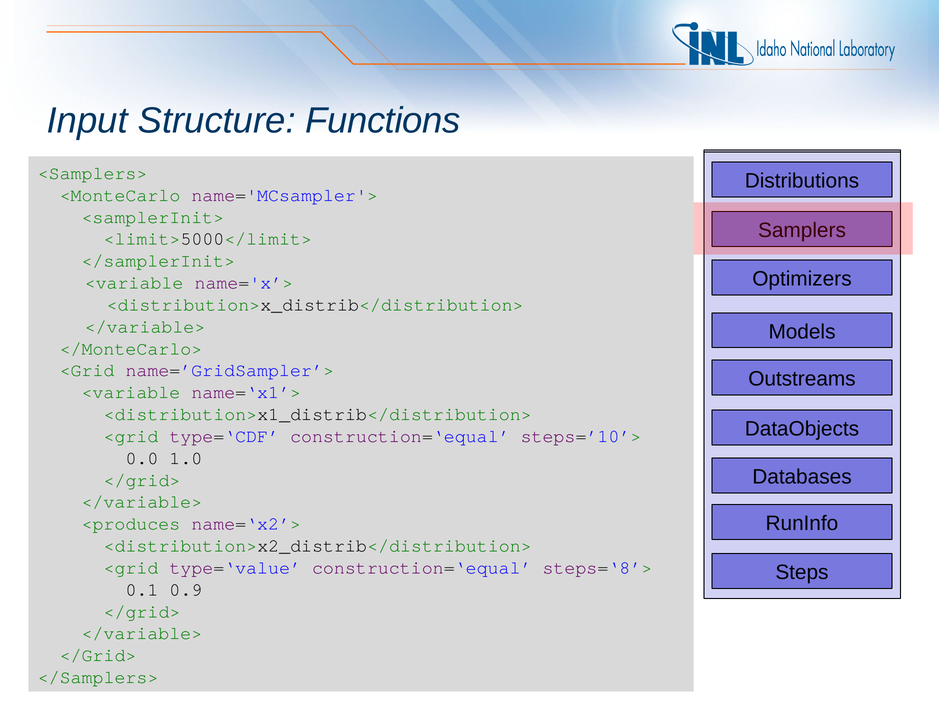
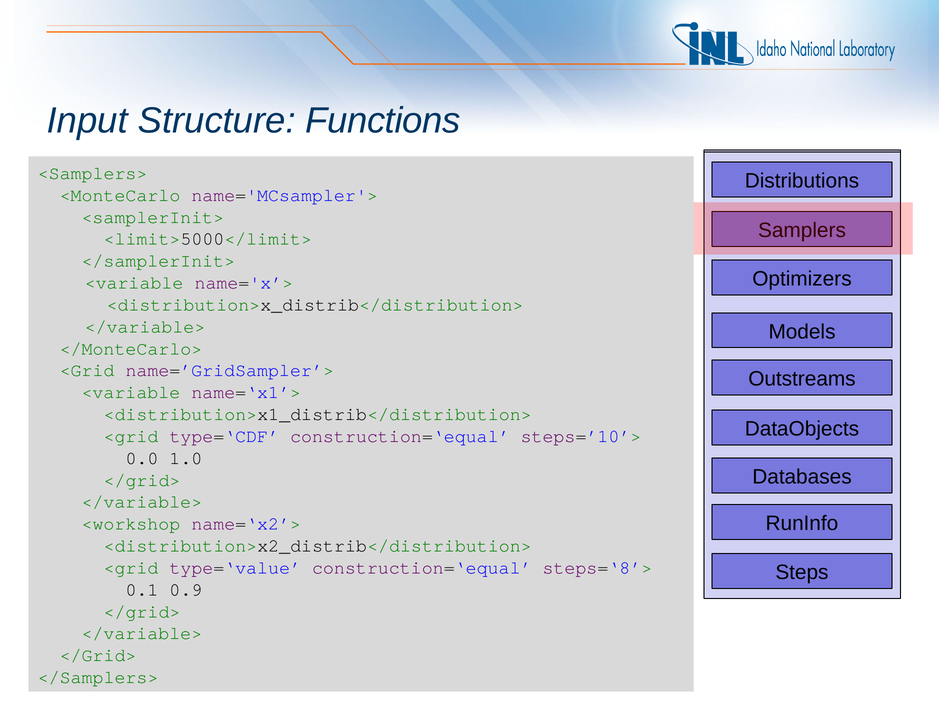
<produces: <produces -> <workshop (131, 524)
